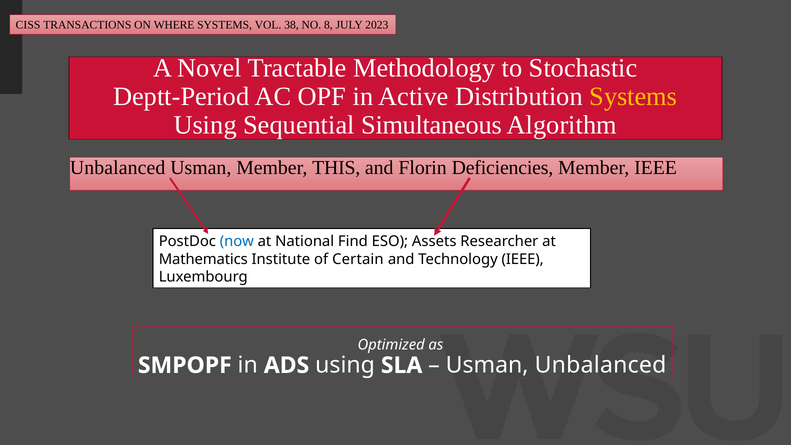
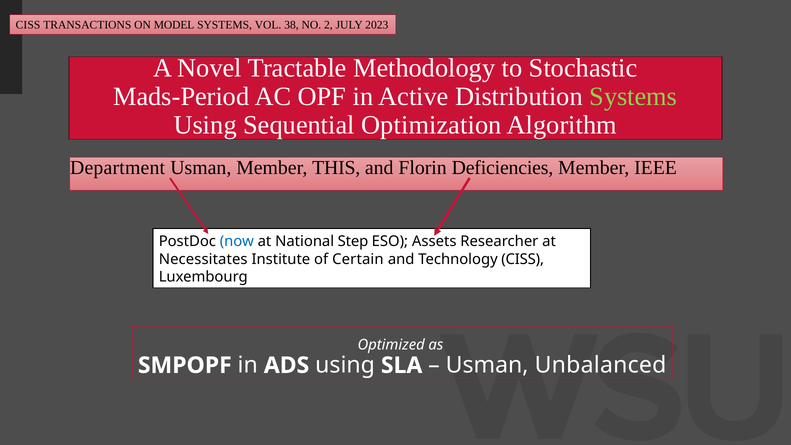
WHERE: WHERE -> MODEL (174, 25)
8: 8 -> 2 (328, 25)
Deptt-Period: Deptt-Period -> Mads-Period (181, 96)
Systems colour: yellow -> light green (633, 96)
Simultaneous: Simultaneous -> Optimization (431, 125)
Unbalanced: Unbalanced -> Department (118, 168)
Find: Find -> Step (353, 241)
Mathematics: Mathematics -> Necessitates (203, 259)
Technology IEEE: IEEE -> CISS (523, 259)
